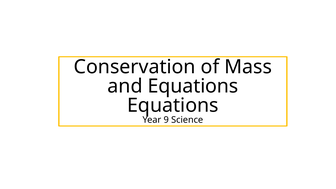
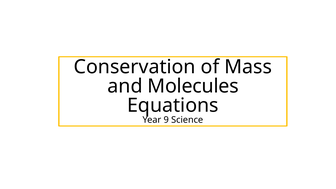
and Equations: Equations -> Molecules (193, 86)
